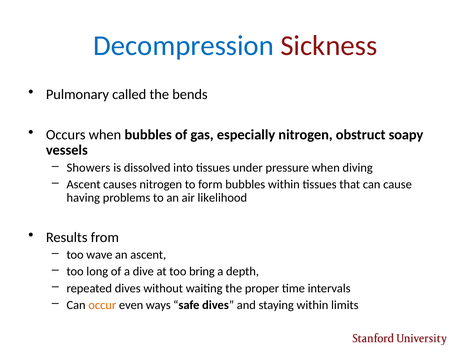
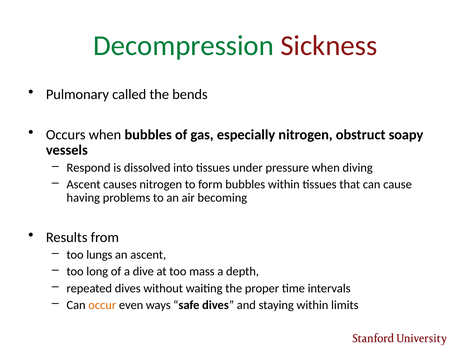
Decompression colour: blue -> green (184, 46)
Showers: Showers -> Respond (89, 168)
likelihood: likelihood -> becoming (222, 198)
wave: wave -> lungs (99, 255)
bring: bring -> mass (202, 272)
